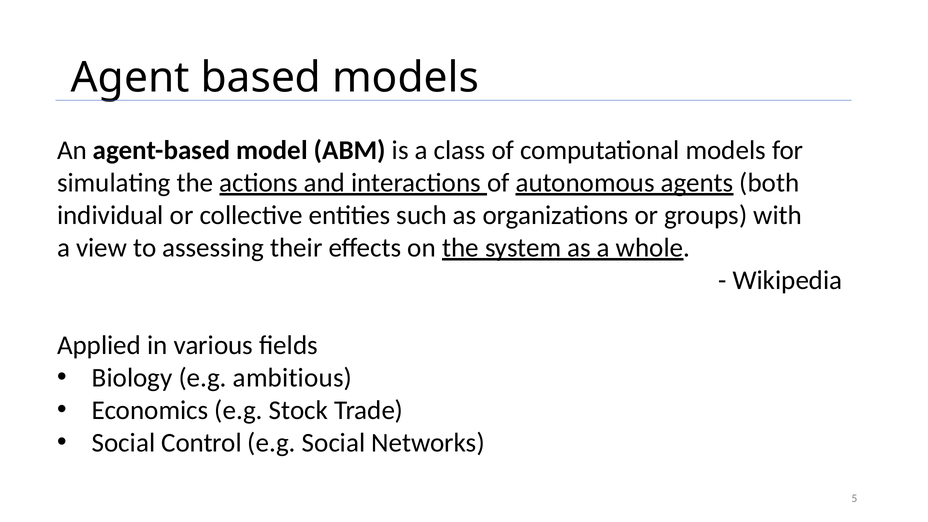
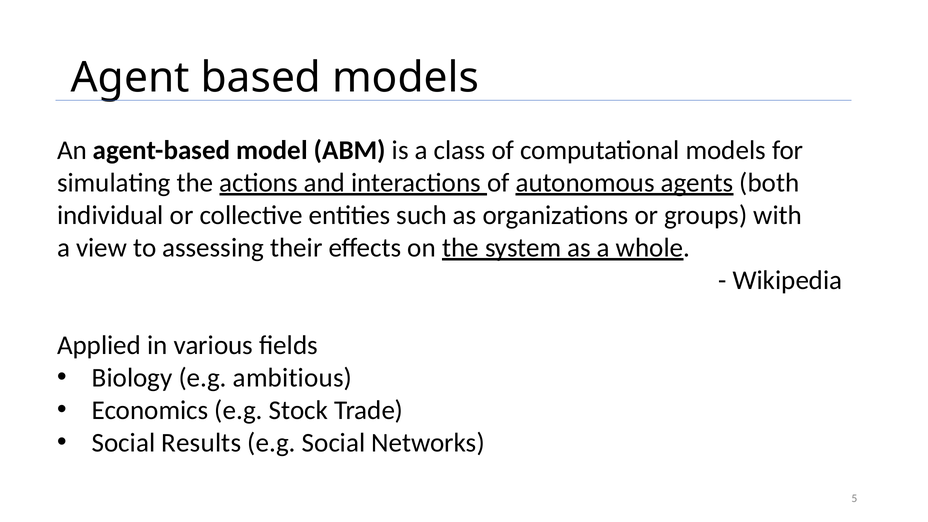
Control: Control -> Results (201, 443)
